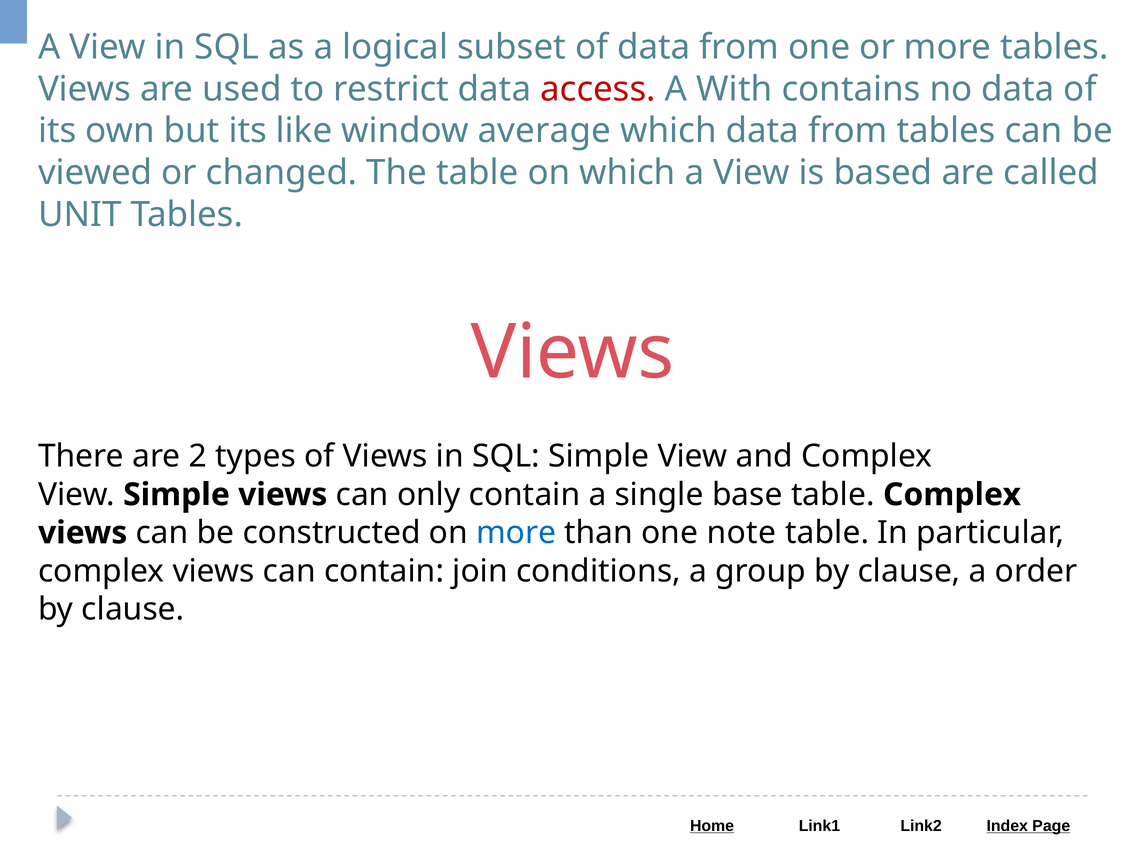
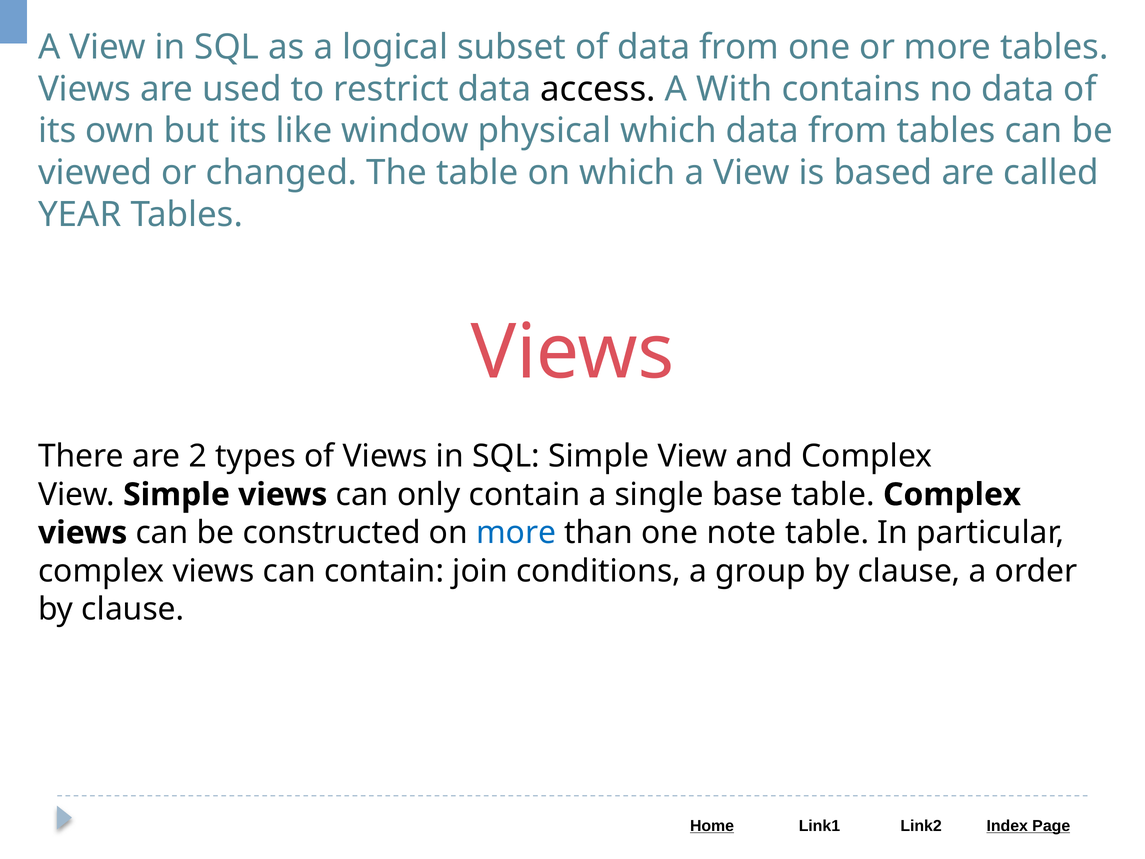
access colour: red -> black (598, 89)
average: average -> physical (544, 131)
UNIT: UNIT -> YEAR (80, 215)
